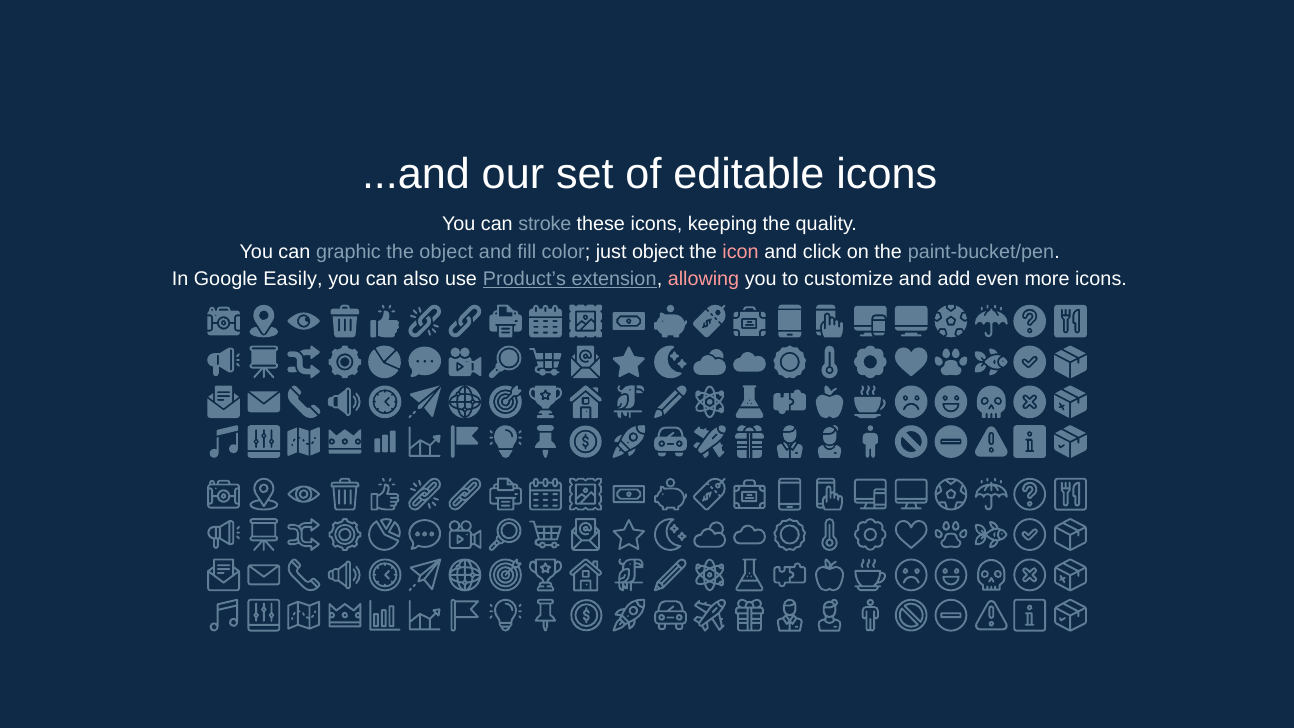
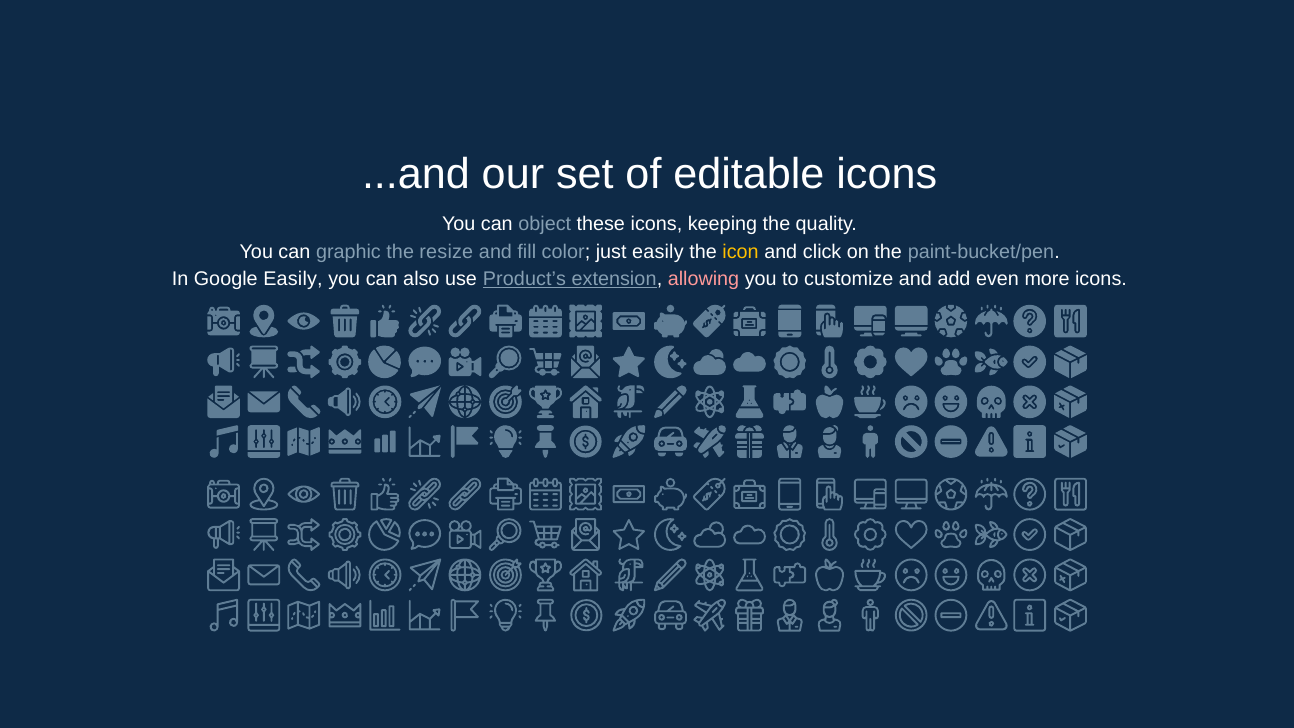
stroke: stroke -> object (545, 224)
the object: object -> resize (446, 251)
just object: object -> easily (658, 251)
icon colour: pink -> yellow (741, 251)
